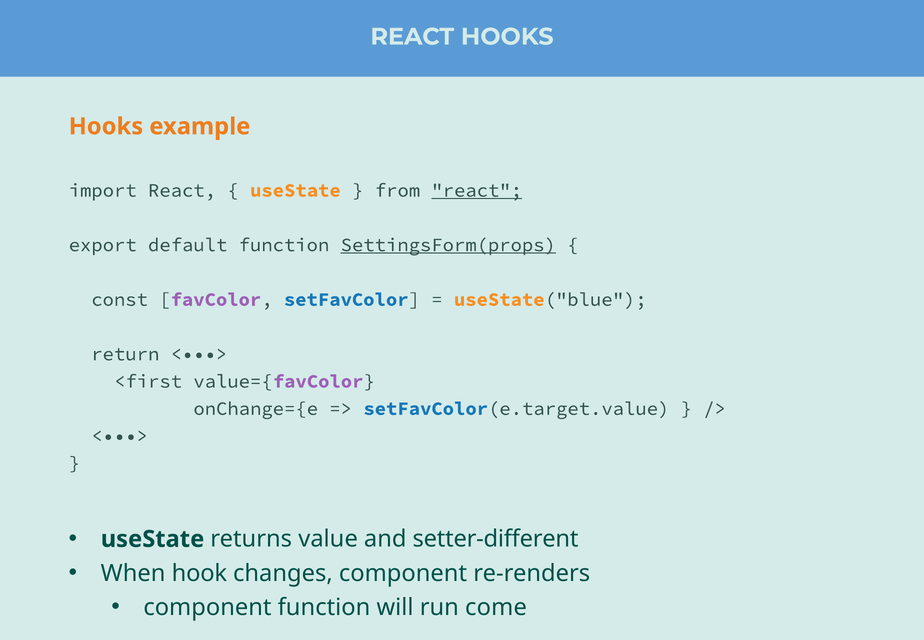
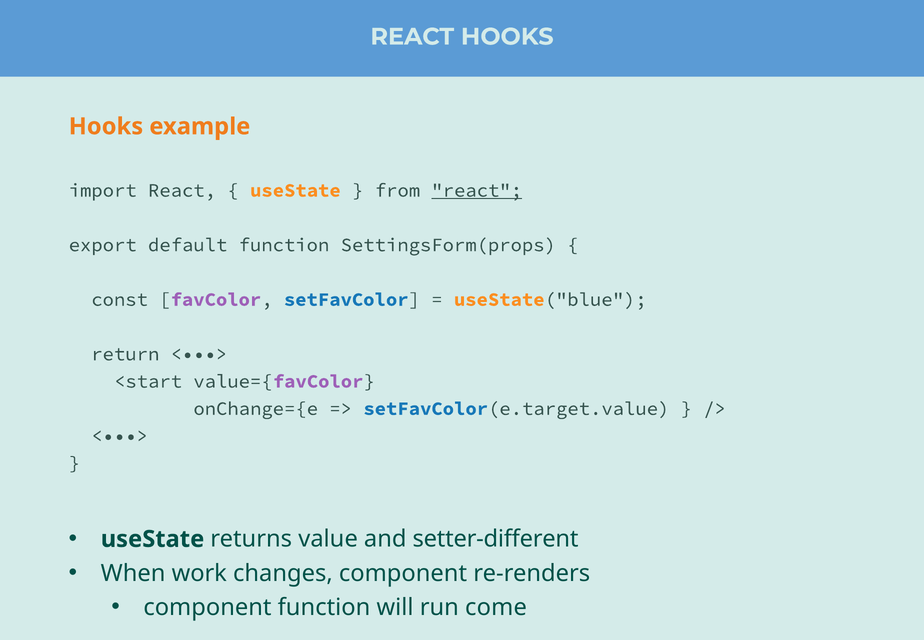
SettingsForm(props underline: present -> none (448, 245)
<first: <first -> <start (148, 381)
hook: hook -> work (199, 573)
